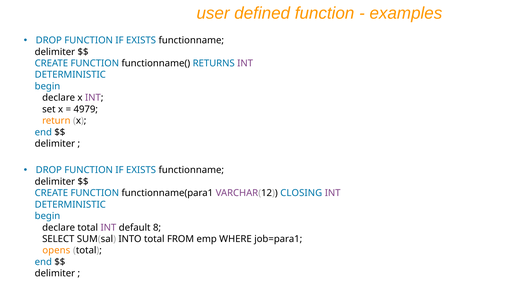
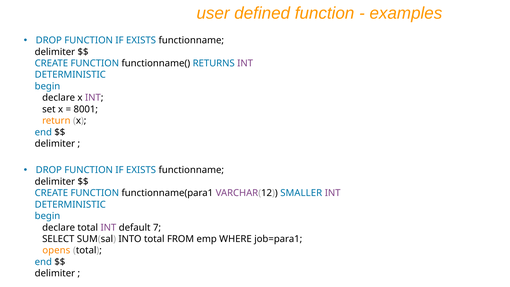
4979: 4979 -> 8001 (86, 109)
CLOSING: CLOSING -> SMALLER (301, 193)
8: 8 -> 7 (157, 227)
